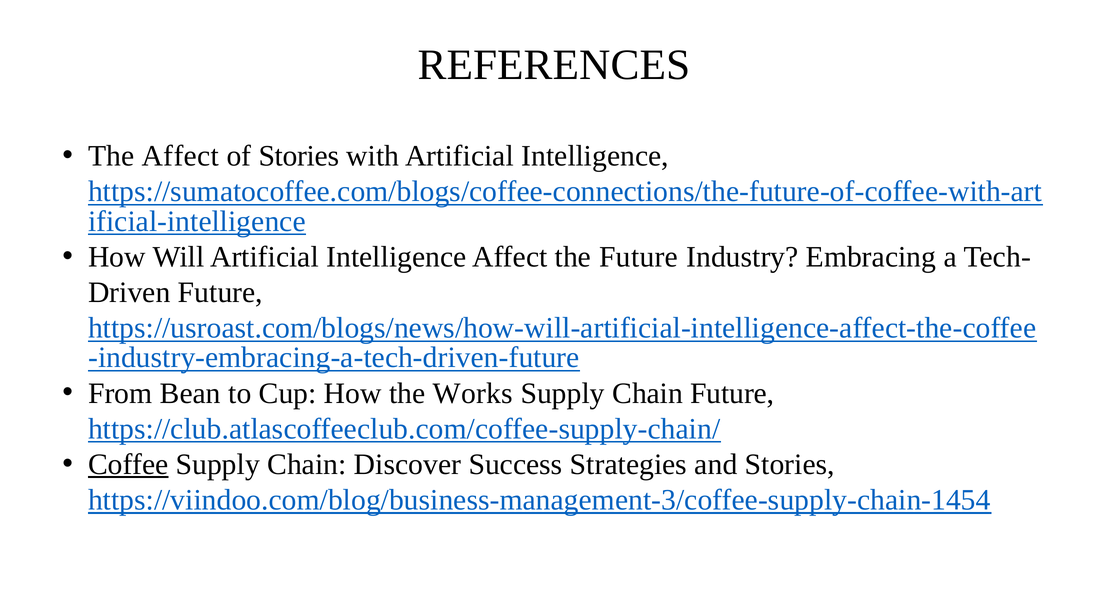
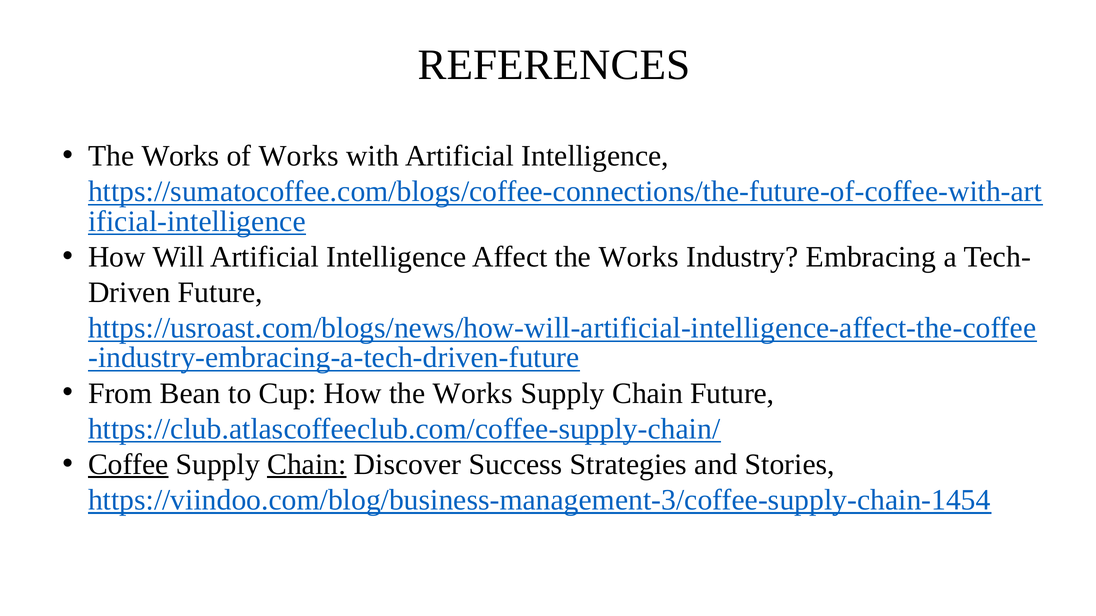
Affect: Affect -> Works (181, 156)
of Stories: Stories -> Works (299, 156)
Affect the Future: Future -> Works (639, 257)
Chain underline: none -> present (307, 465)
